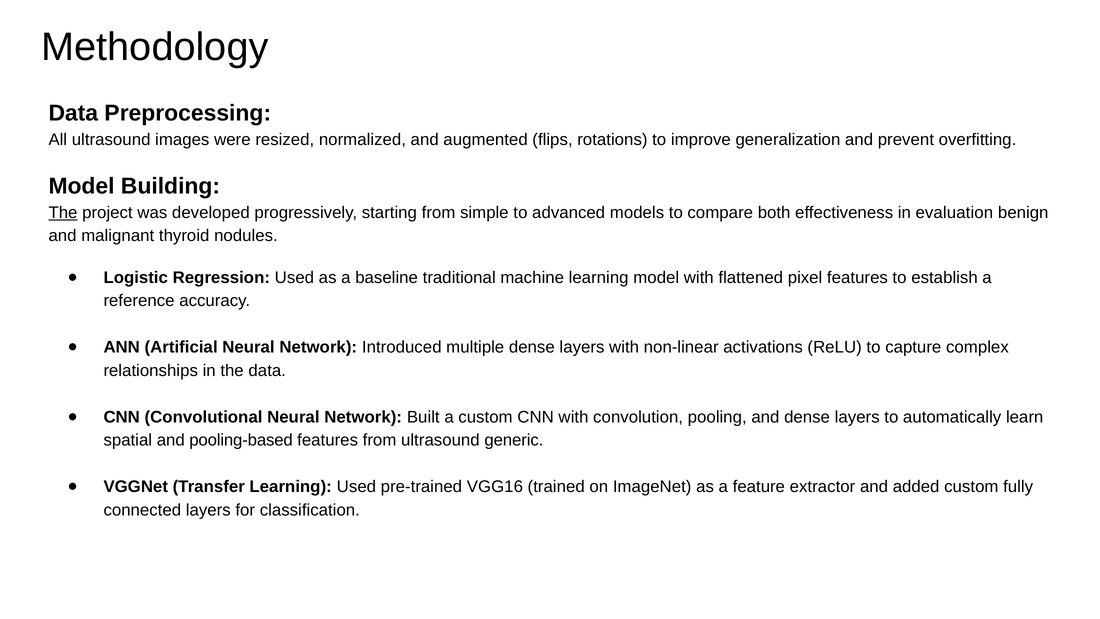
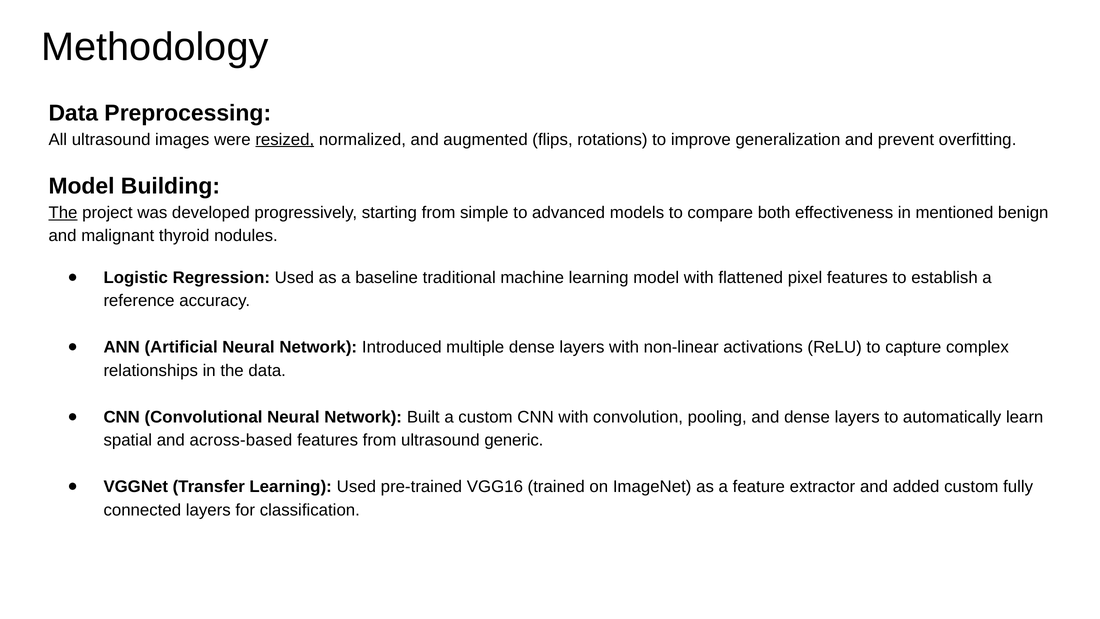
resized underline: none -> present (285, 139)
evaluation: evaluation -> mentioned (954, 213)
pooling-based: pooling-based -> across-based (241, 440)
